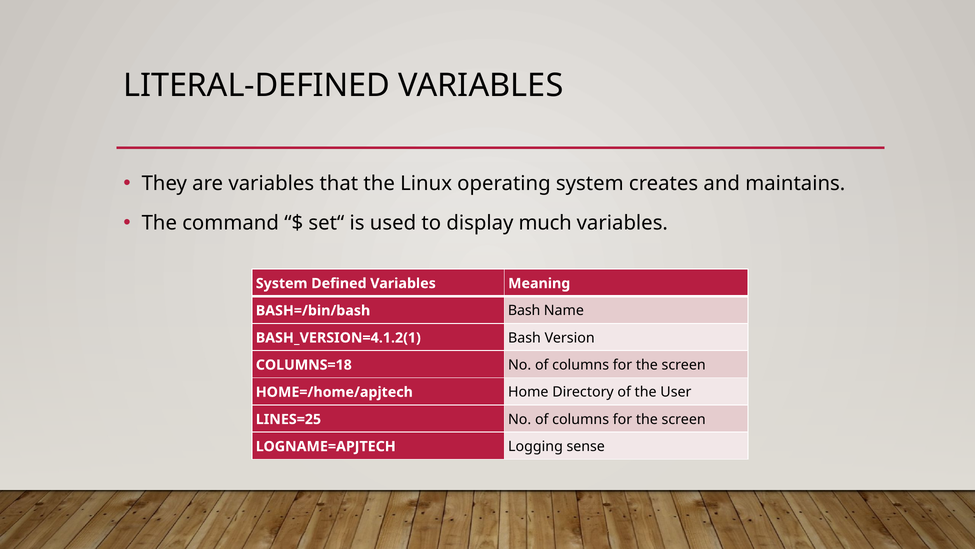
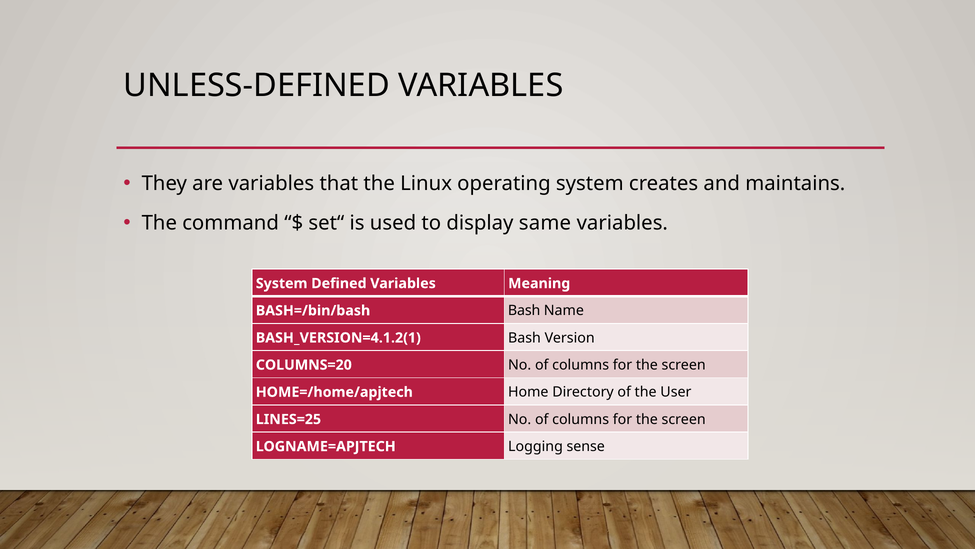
LITERAL-DEFINED: LITERAL-DEFINED -> UNLESS-DEFINED (257, 85)
much: much -> same (545, 223)
COLUMNS=18: COLUMNS=18 -> COLUMNS=20 (304, 365)
